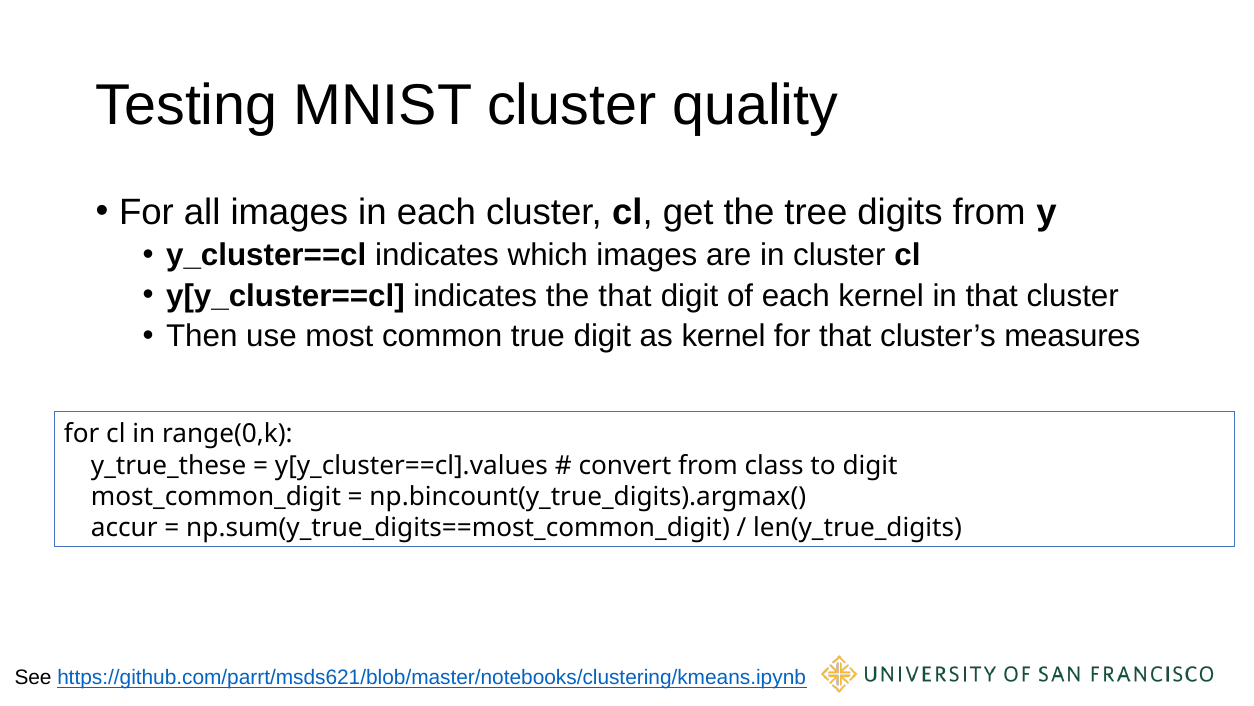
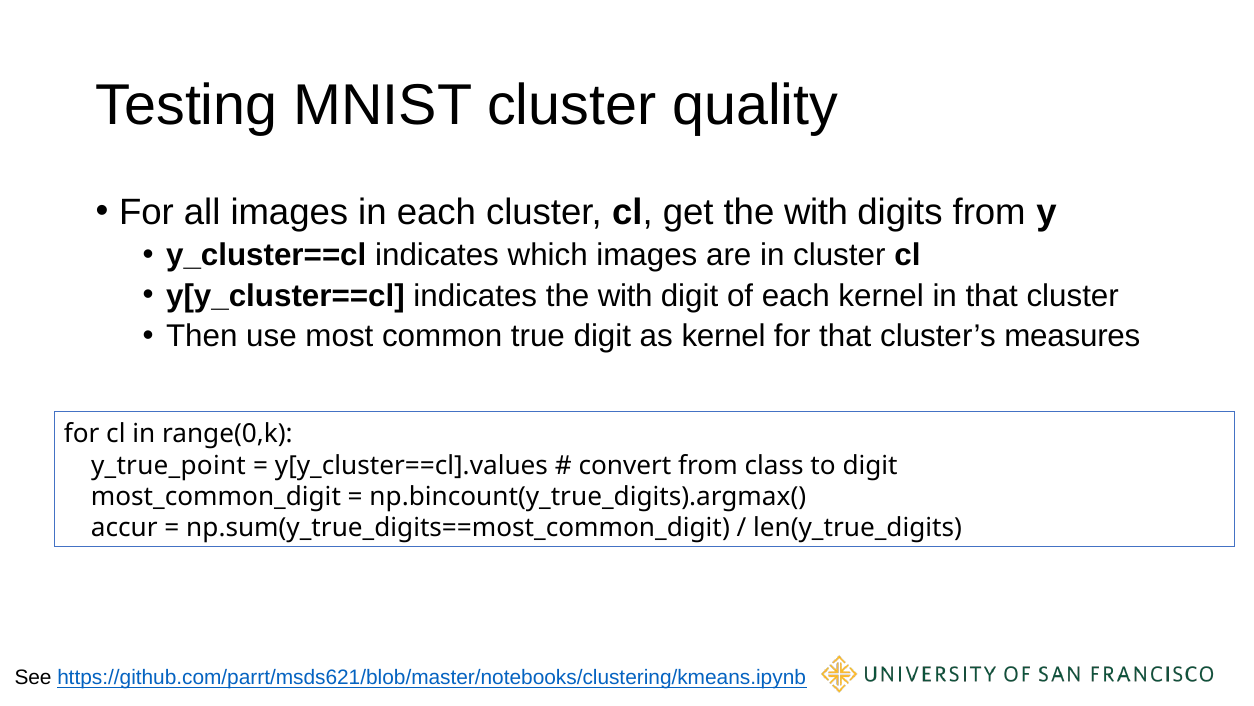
get the tree: tree -> with (816, 212)
indicates the that: that -> with (625, 296)
y_true_these: y_true_these -> y_true_point (168, 465)
